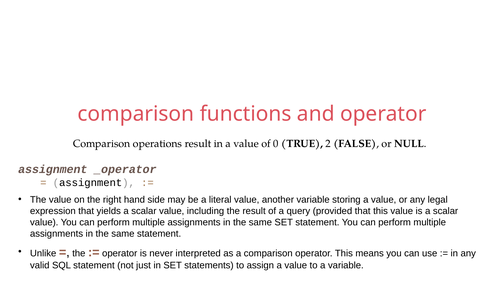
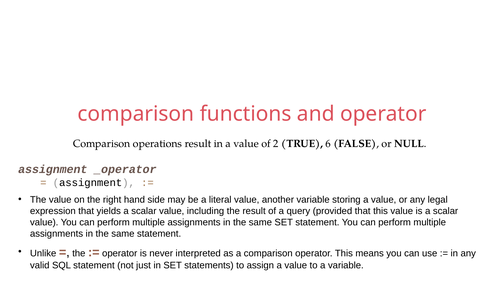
0: 0 -> 2 (276, 143)
2: 2 -> 6 (328, 143)
